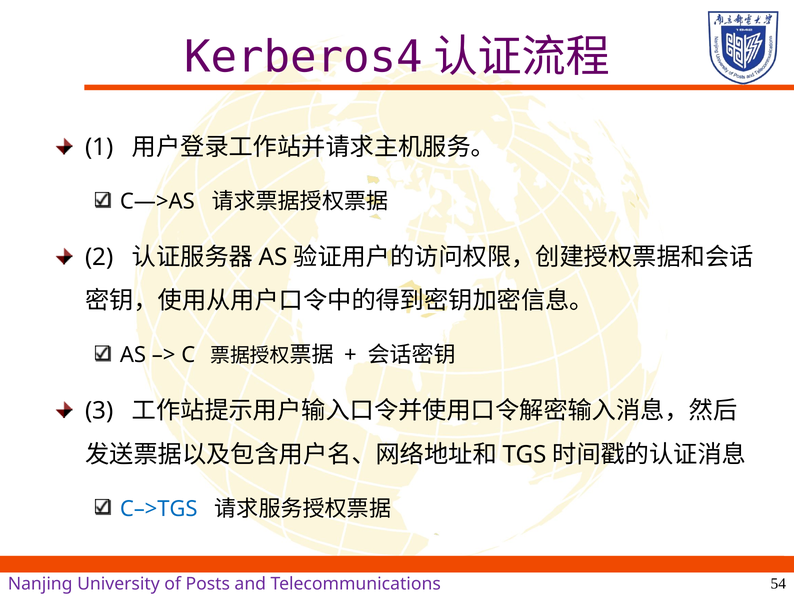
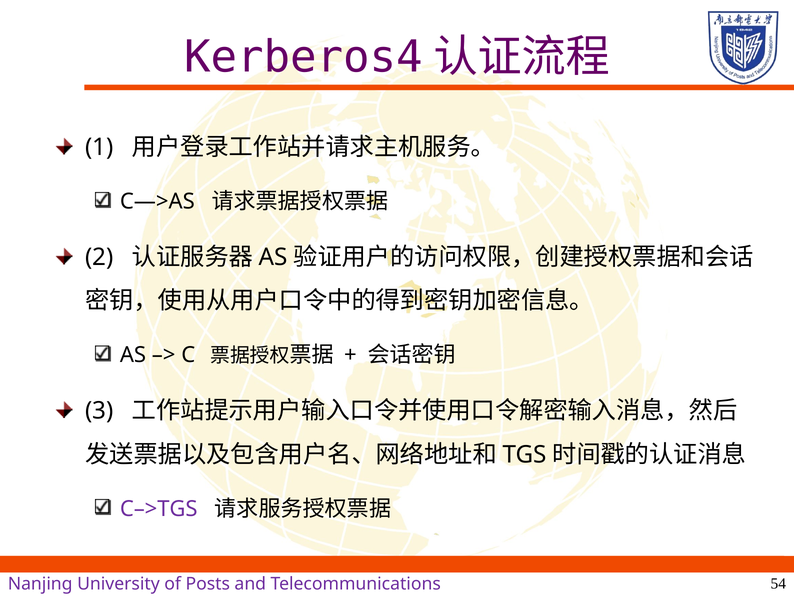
C–>TGS colour: blue -> purple (159, 508)
